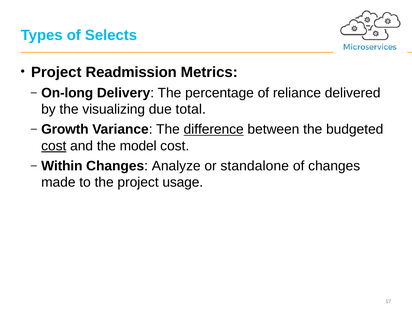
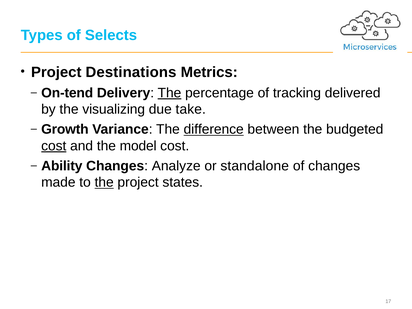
Readmission: Readmission -> Destinations (131, 72)
On-long: On-long -> On-tend (67, 93)
The underline: none -> present (169, 93)
reliance: reliance -> tracking (297, 93)
total: total -> take (191, 109)
Within: Within -> Ability (62, 166)
the underline: none -> present (104, 182)
usage: usage -> states (183, 182)
